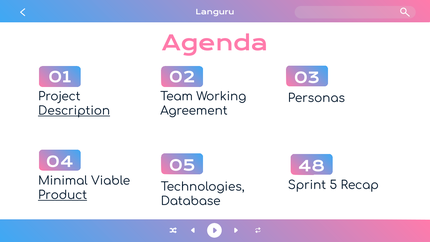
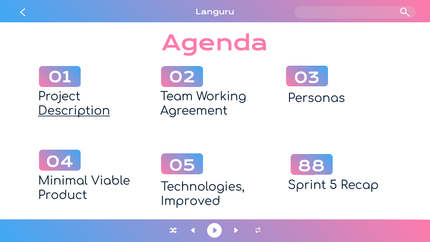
48: 48 -> 88 (312, 167)
Product underline: present -> none (63, 195)
Database: Database -> Improved (191, 201)
